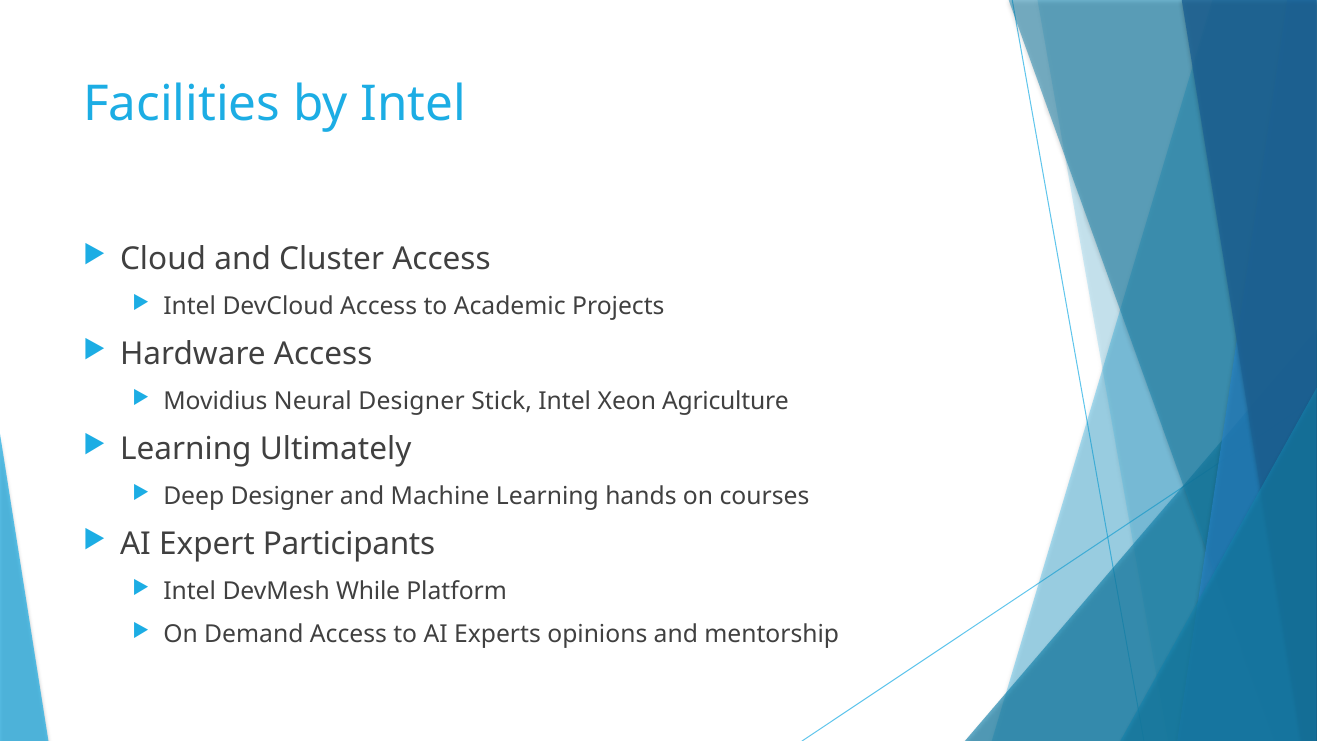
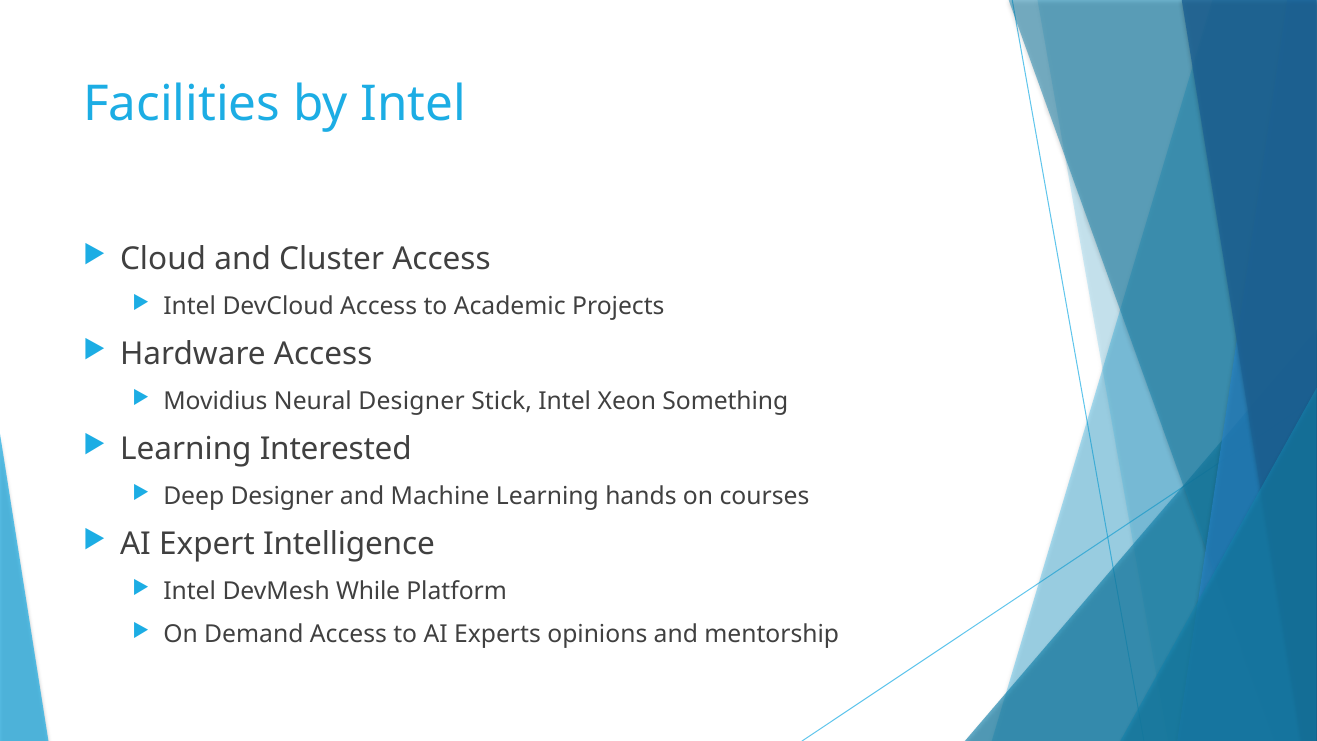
Agriculture: Agriculture -> Something (725, 401)
Ultimately: Ultimately -> Interested (336, 449)
Participants: Participants -> Intelligence (349, 544)
